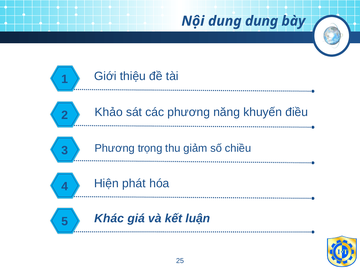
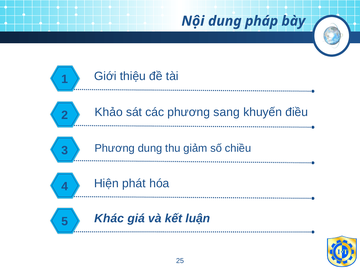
dung dung: dung -> pháp (262, 21)
năng: năng -> sang (227, 112)
Phương trọng: trọng -> dung (150, 148)
